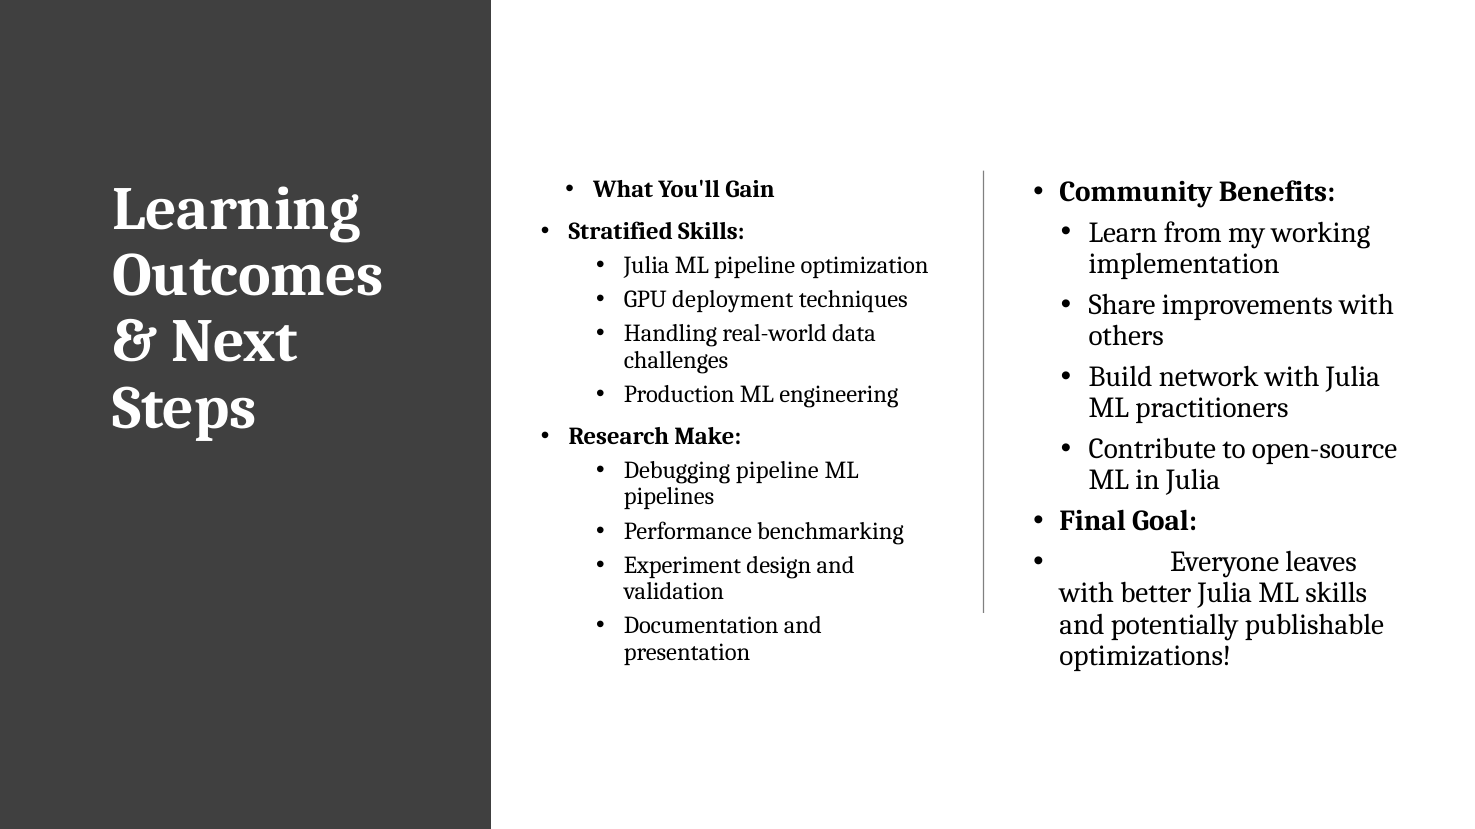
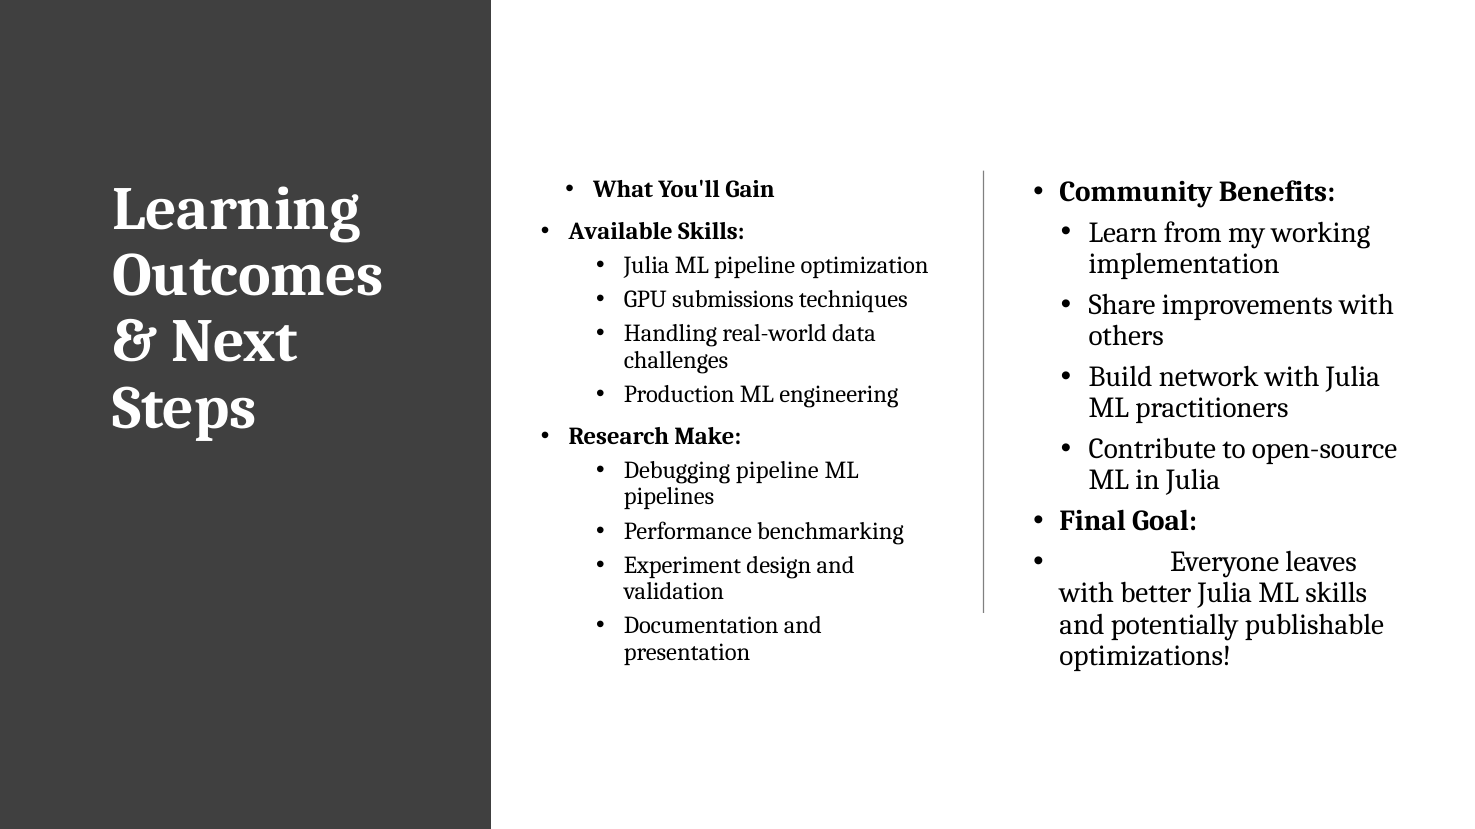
Stratified: Stratified -> Available (621, 231)
deployment: deployment -> submissions (733, 300)
